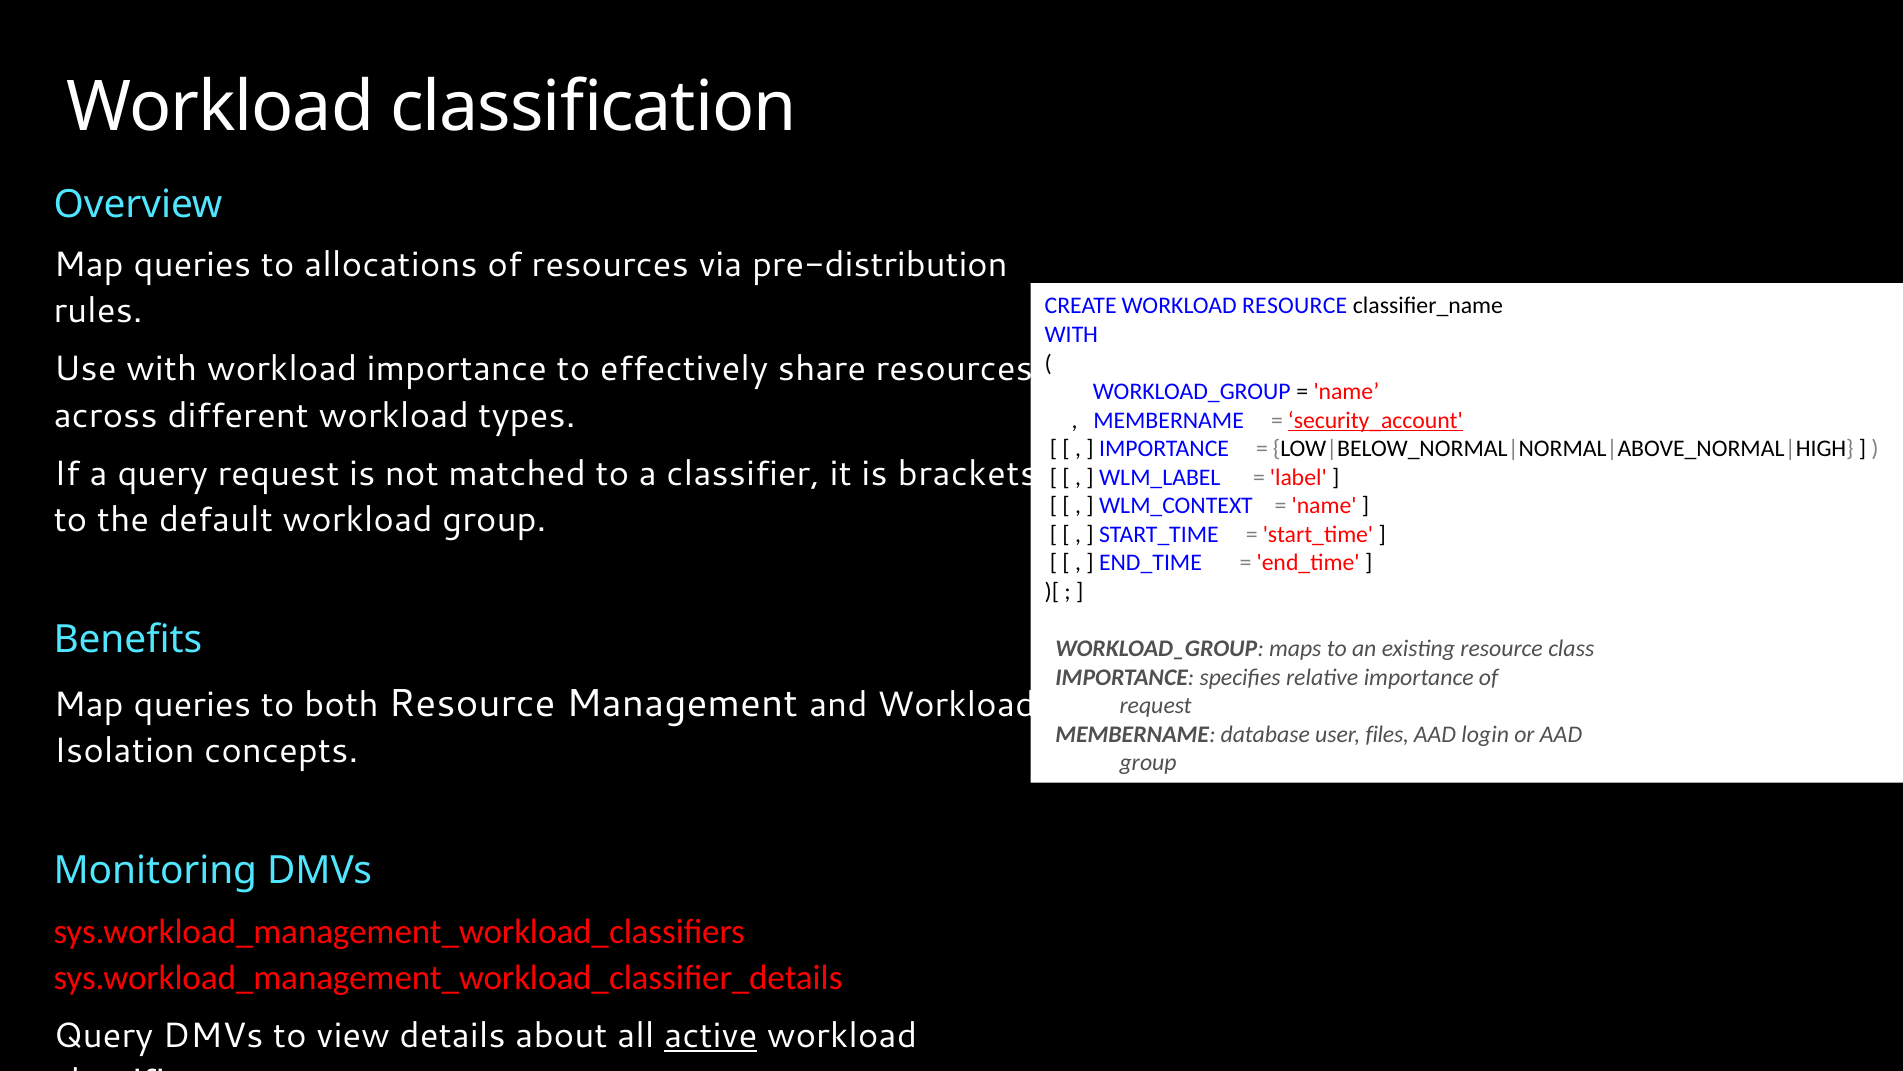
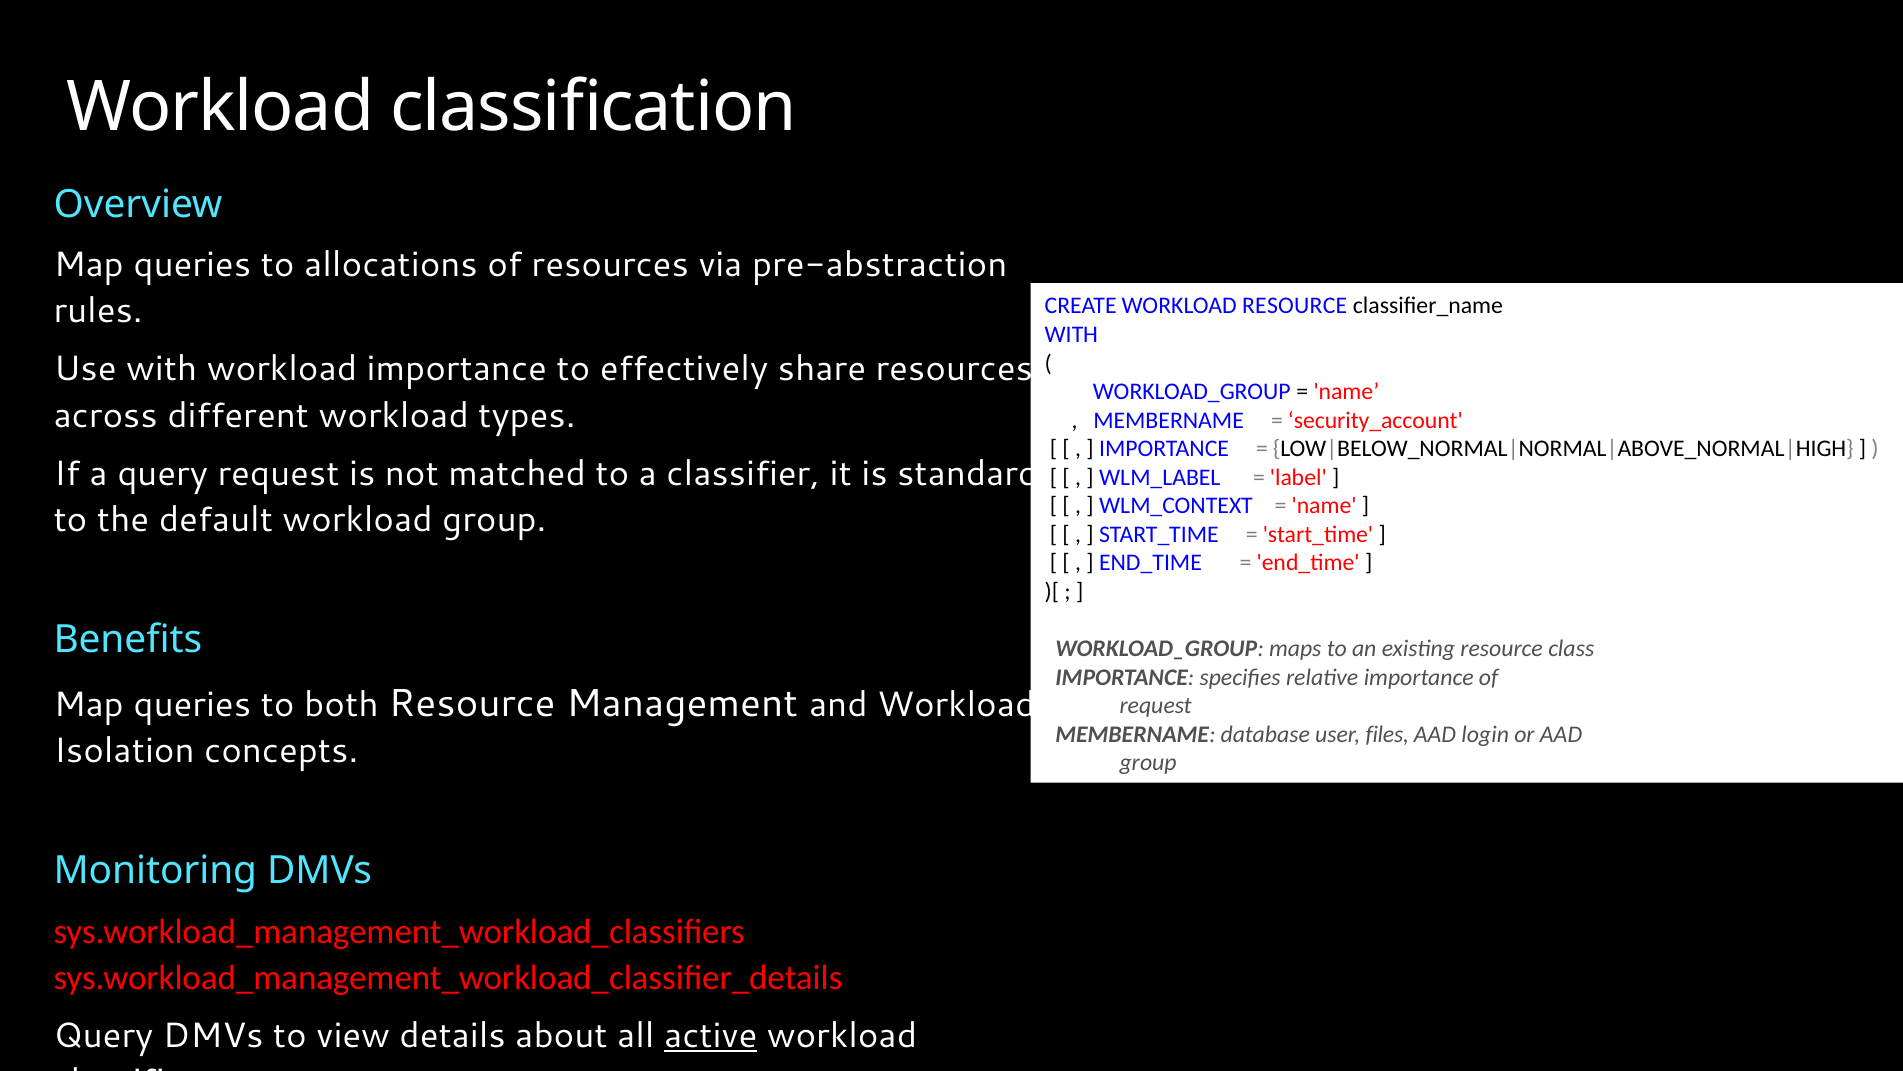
pre-distribution: pre-distribution -> pre-abstraction (880, 265)
security_account underline: present -> none (1375, 420)
brackets: brackets -> standard (968, 474)
